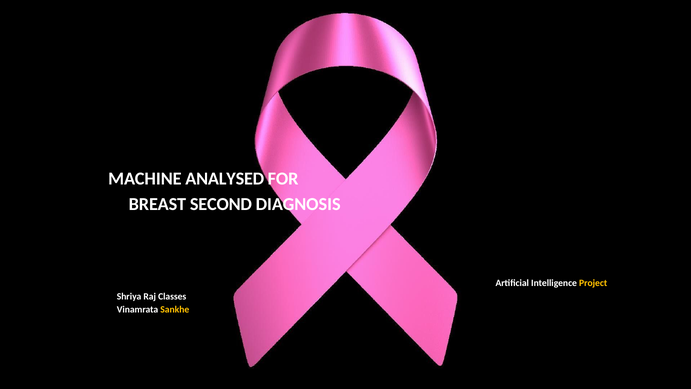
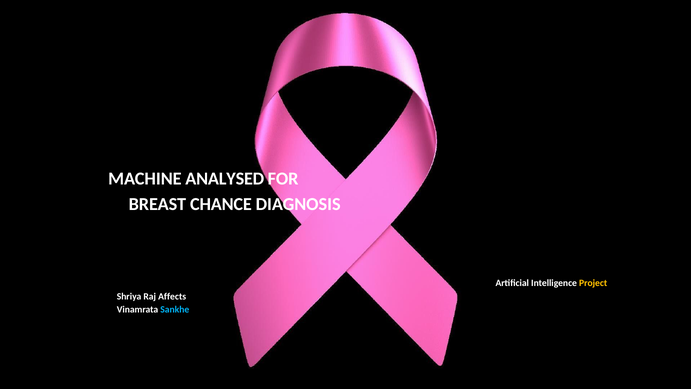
SECOND: SECOND -> CHANCE (221, 204)
Classes: Classes -> Affects (172, 296)
Sankhe colour: yellow -> light blue (175, 310)
